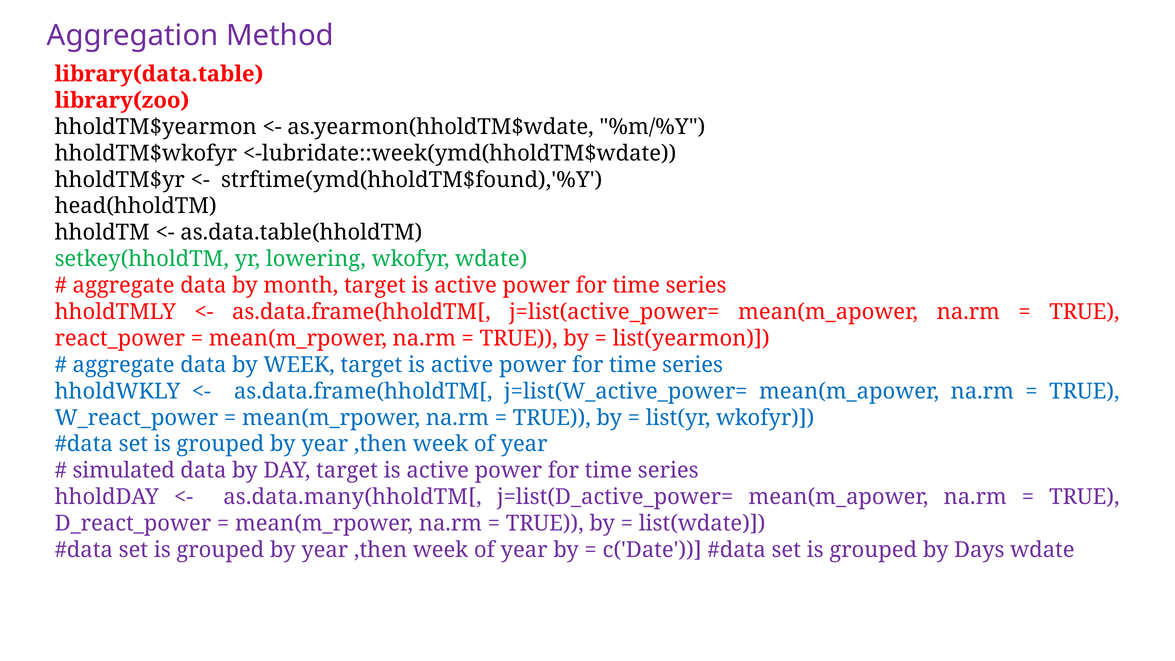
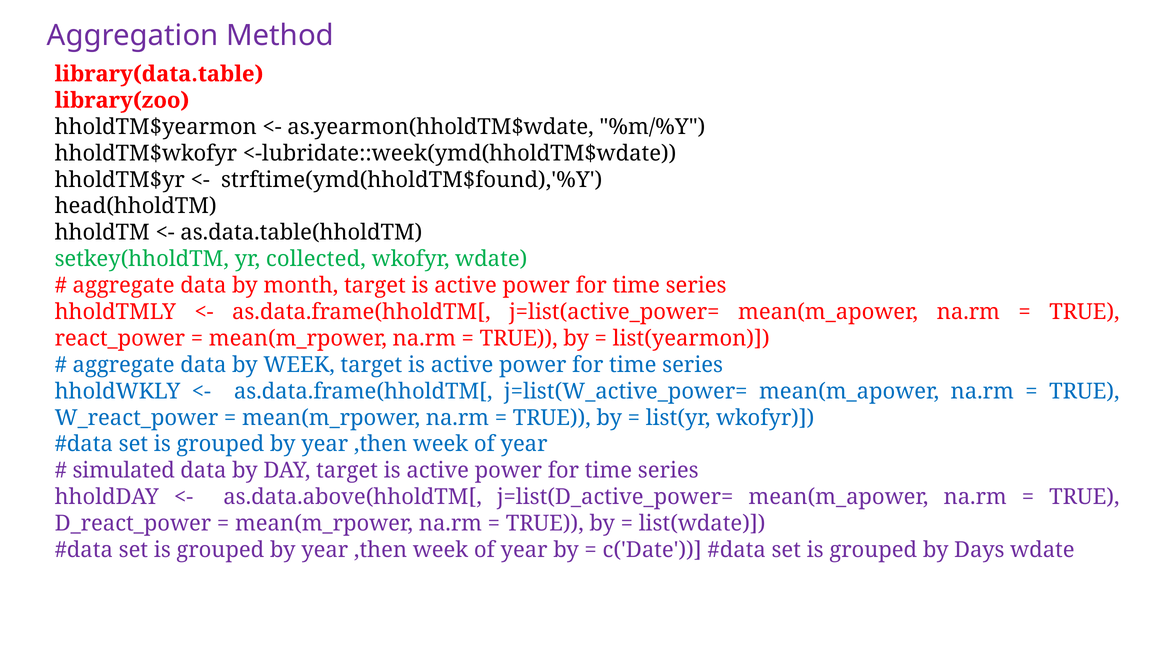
lowering: lowering -> collected (316, 259)
as.data.many(hholdTM[: as.data.many(hholdTM[ -> as.data.above(hholdTM[ (353, 497)
